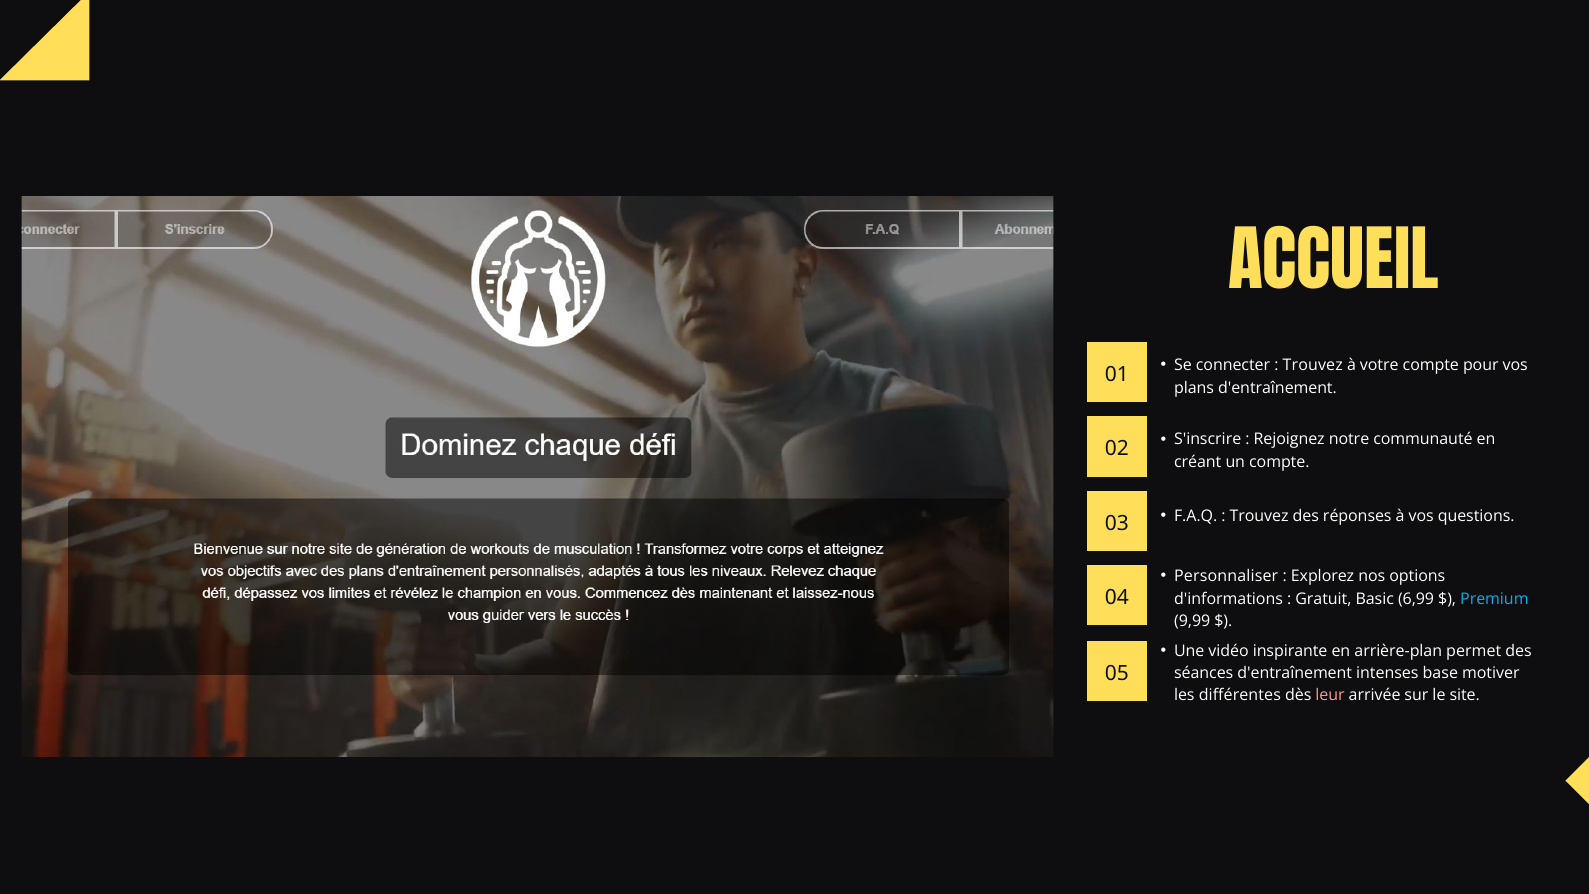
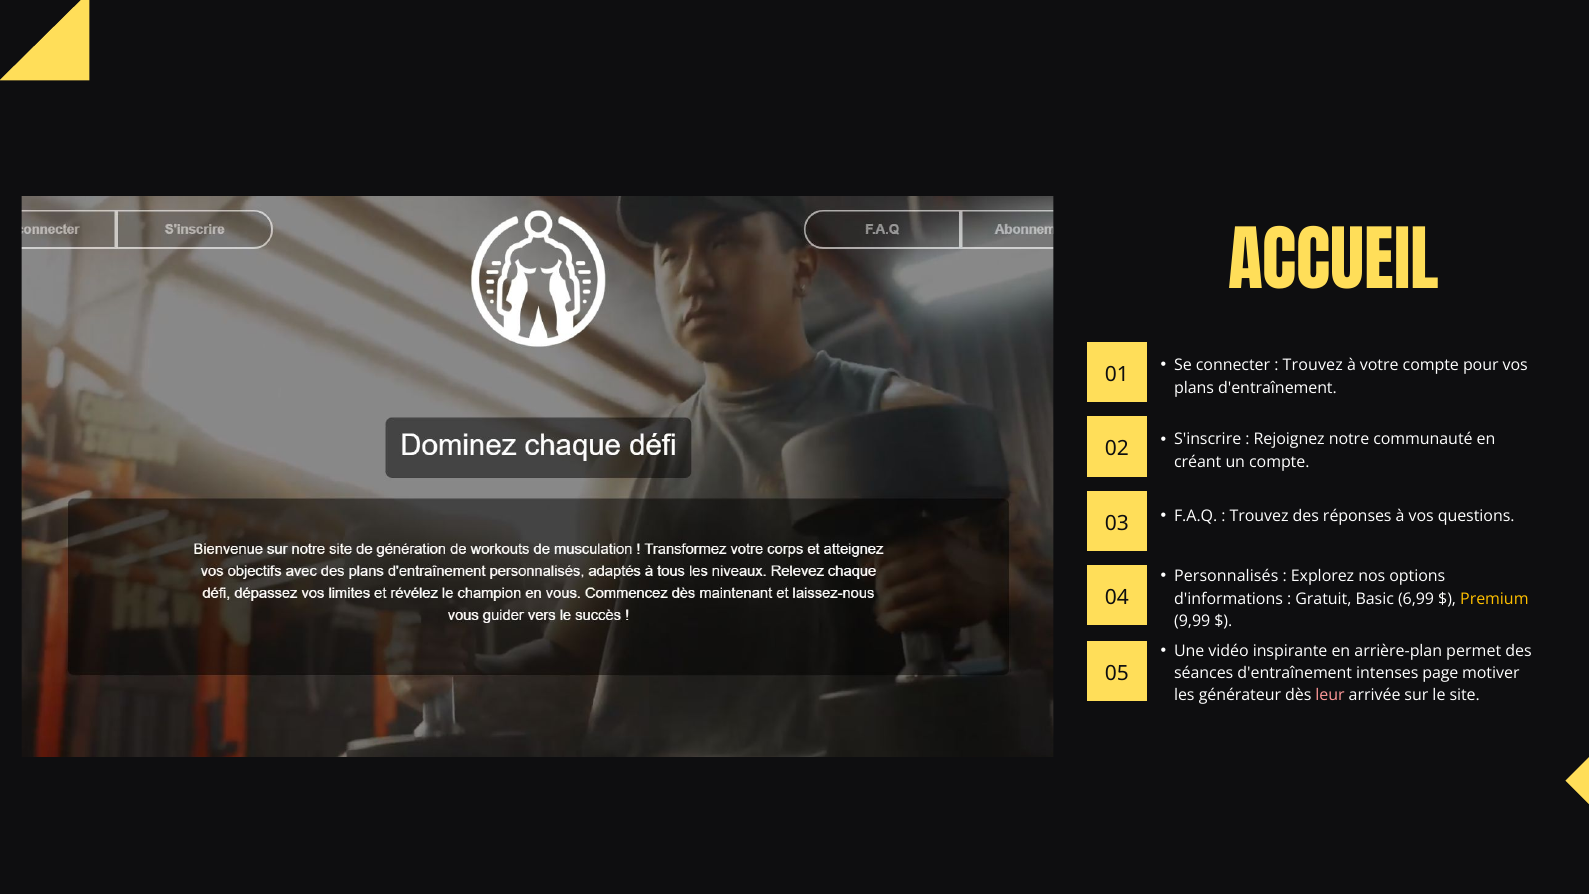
Personnaliser: Personnaliser -> Personnalisés (1226, 576)
Premium colour: light blue -> yellow (1494, 599)
base: base -> page (1440, 673)
différentes: différentes -> générateur (1240, 695)
